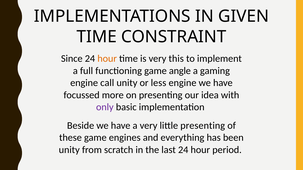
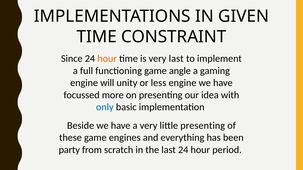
very this: this -> last (176, 59)
call: call -> will (107, 83)
only colour: purple -> blue (105, 107)
unity: unity -> party (69, 150)
